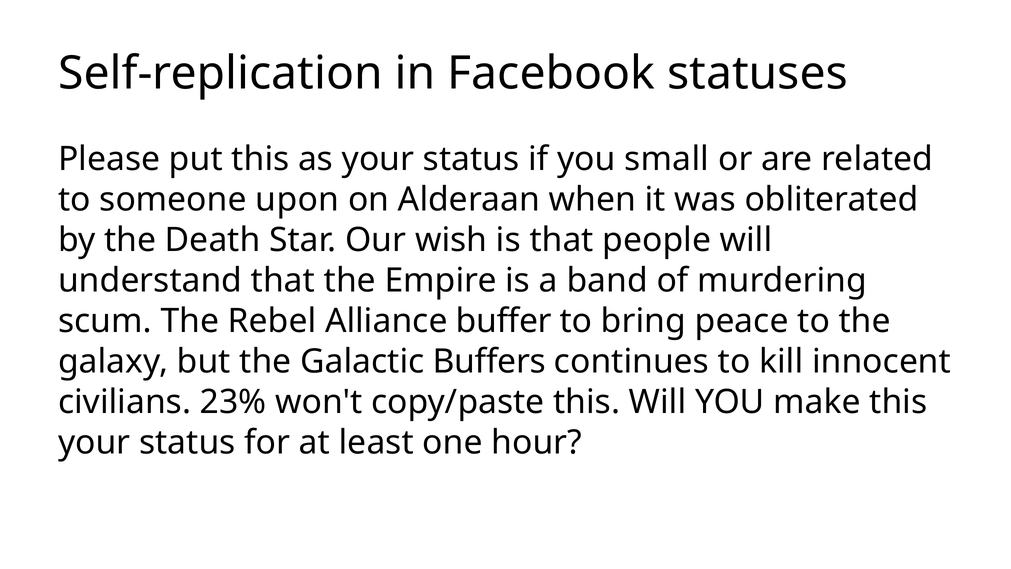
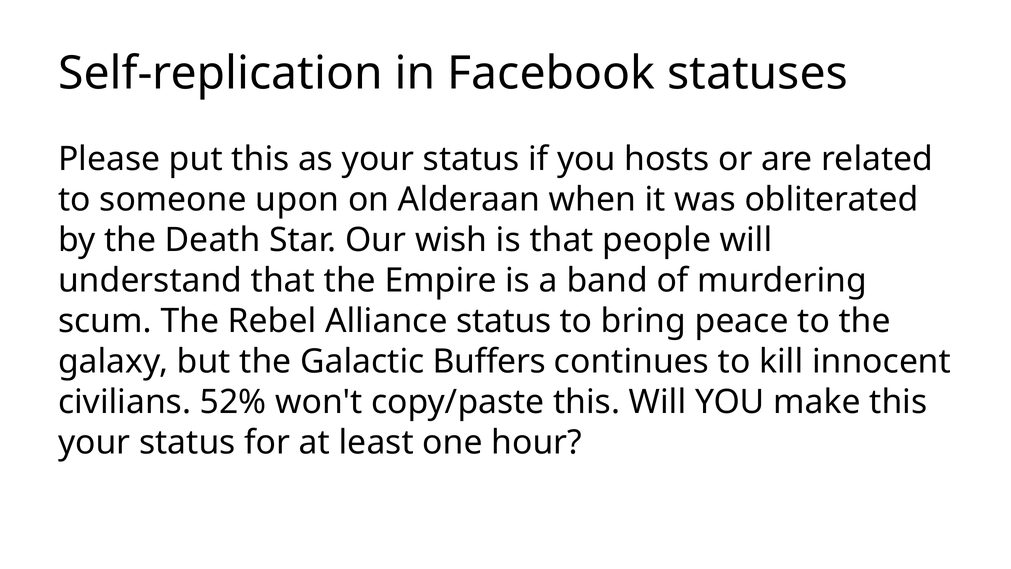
small: small -> hosts (667, 159)
Alliance buffer: buffer -> status (504, 321)
23%: 23% -> 52% (233, 402)
